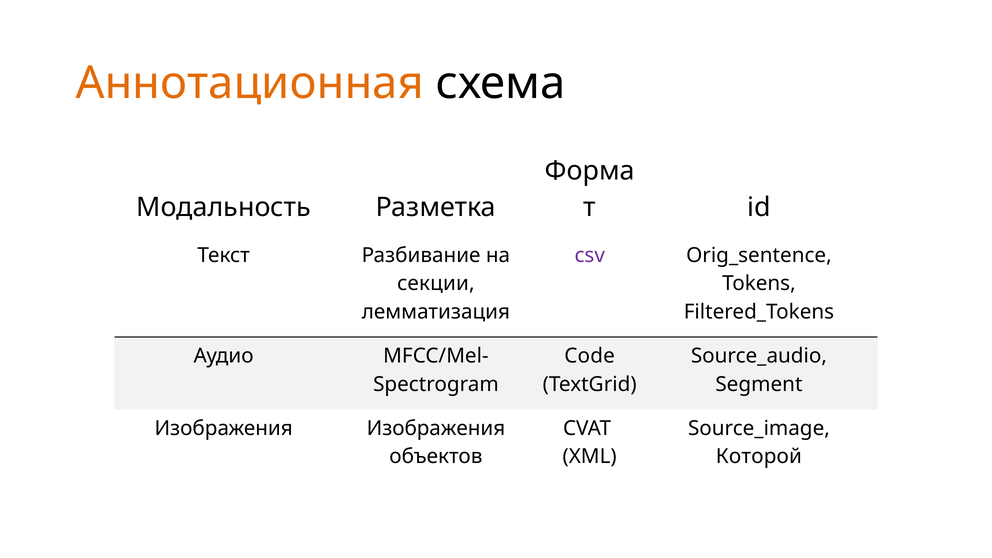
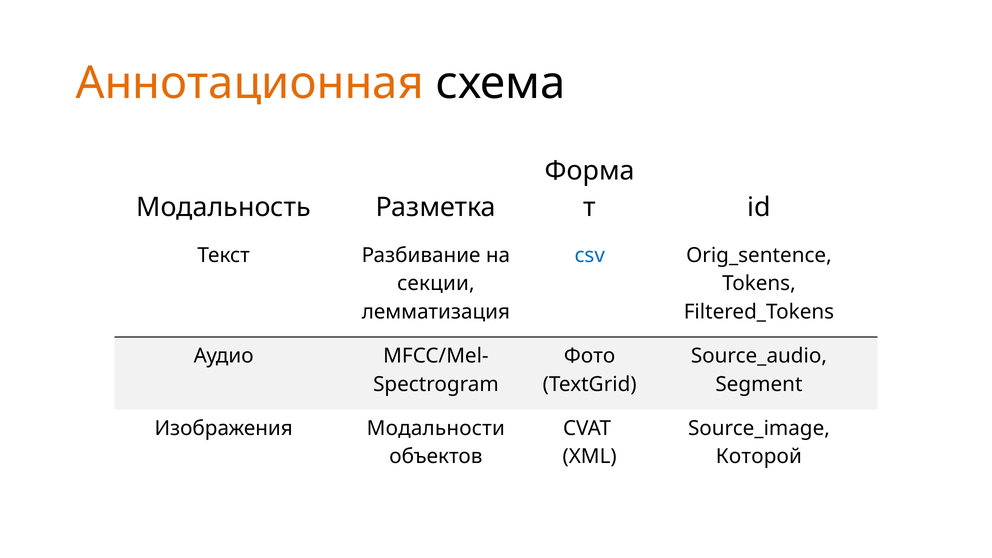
csv colour: purple -> blue (590, 255)
Code: Code -> Фото (590, 356)
Изображения Изображения: Изображения -> Модальности (436, 428)
